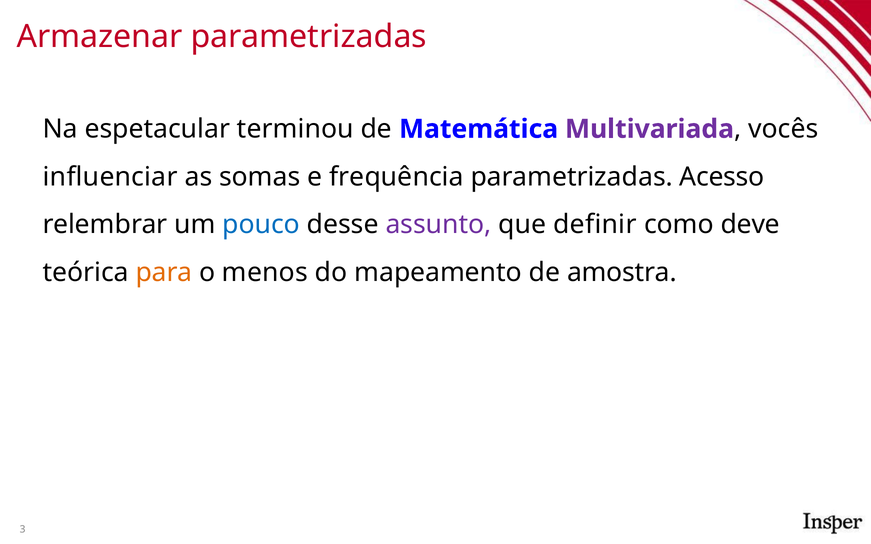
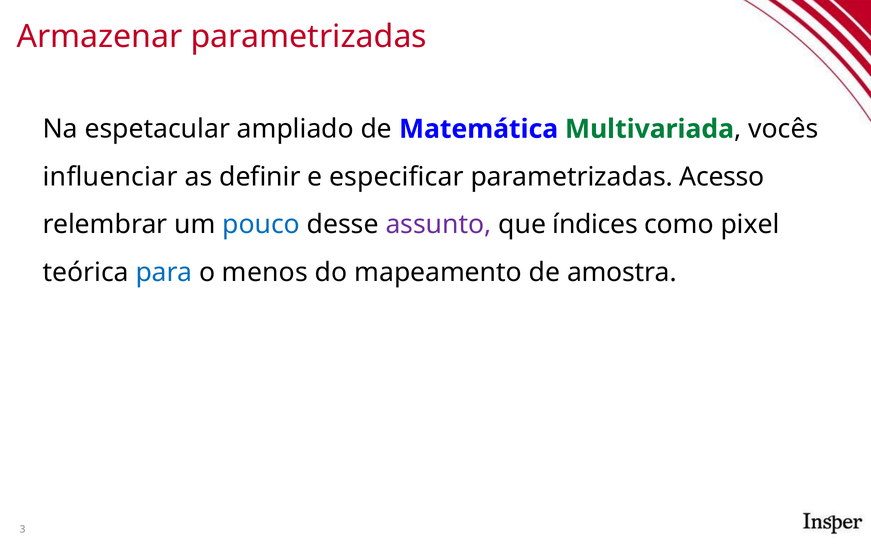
terminou: terminou -> ampliado (295, 129)
Multivariada colour: purple -> green (650, 129)
somas: somas -> definir (260, 177)
frequência: frequência -> especificar (396, 177)
definir: definir -> índices (595, 225)
deve: deve -> pixel (750, 225)
para colour: orange -> blue (164, 273)
